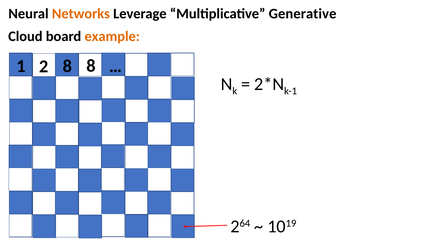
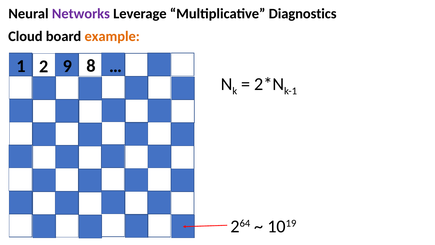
Networks colour: orange -> purple (81, 14)
Generative: Generative -> Diagnostics (303, 14)
2 8: 8 -> 9 (67, 66)
